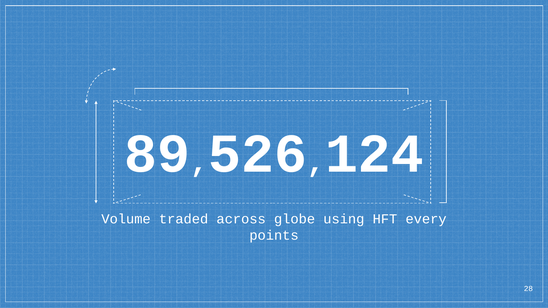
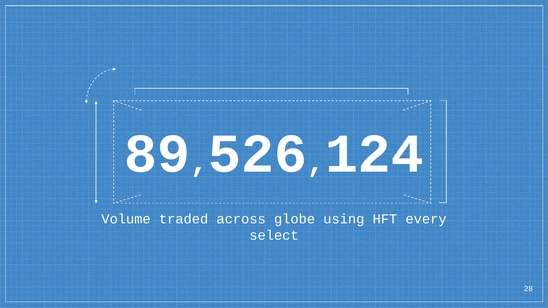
points: points -> select (274, 236)
